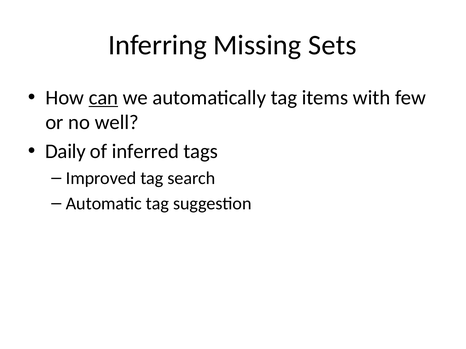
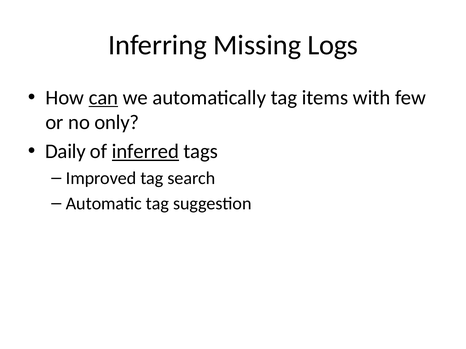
Sets: Sets -> Logs (333, 45)
well: well -> only (117, 123)
inferred underline: none -> present (145, 152)
